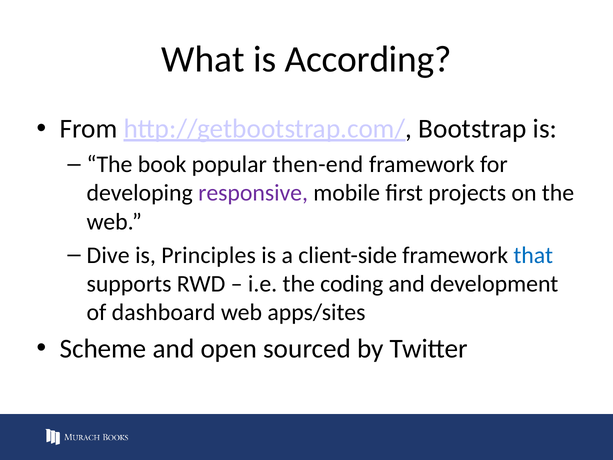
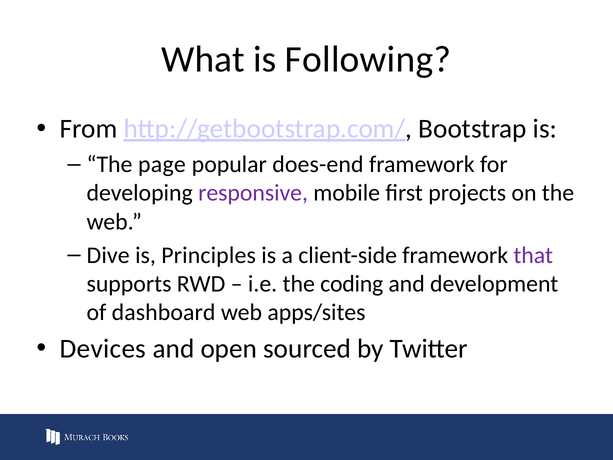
According: According -> Following (368, 59)
book: book -> page (162, 164)
then-end: then-end -> does-end (318, 164)
that colour: blue -> purple (533, 255)
Scheme: Scheme -> Devices (103, 349)
